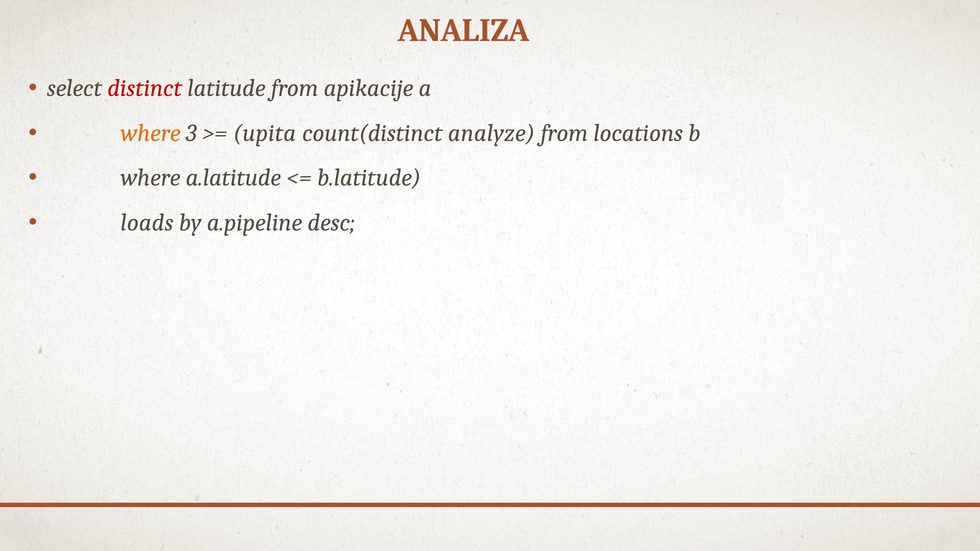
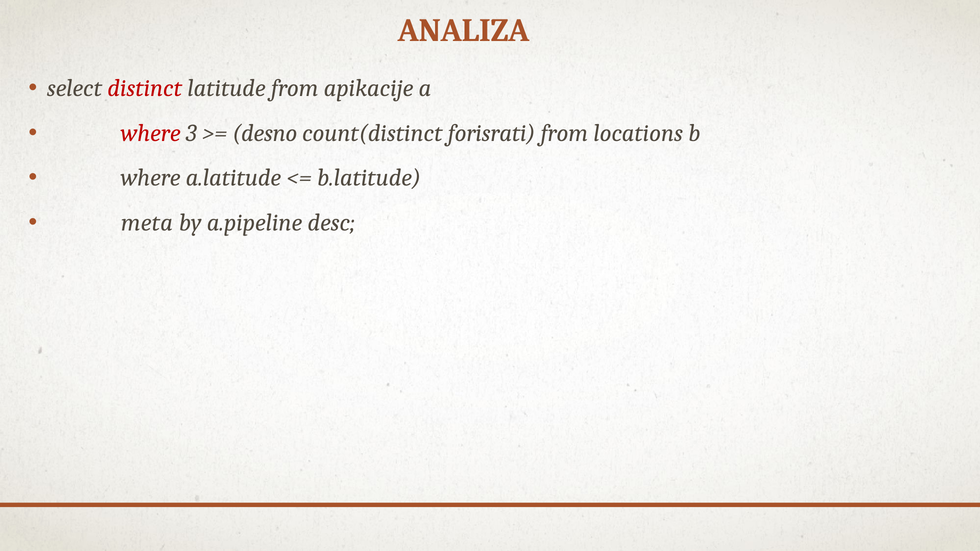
where colour: orange -> red (151, 133)
upita: upita -> desno (265, 133)
analyze: analyze -> forisrati (492, 133)
loads: loads -> meta (147, 223)
